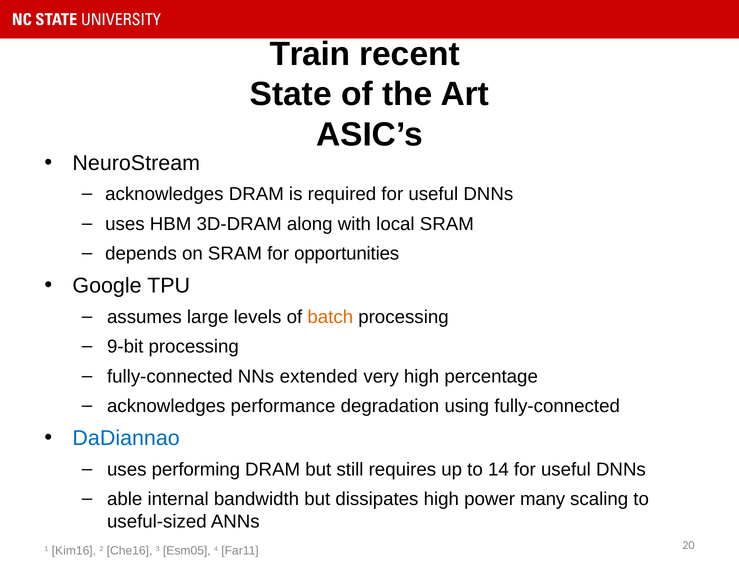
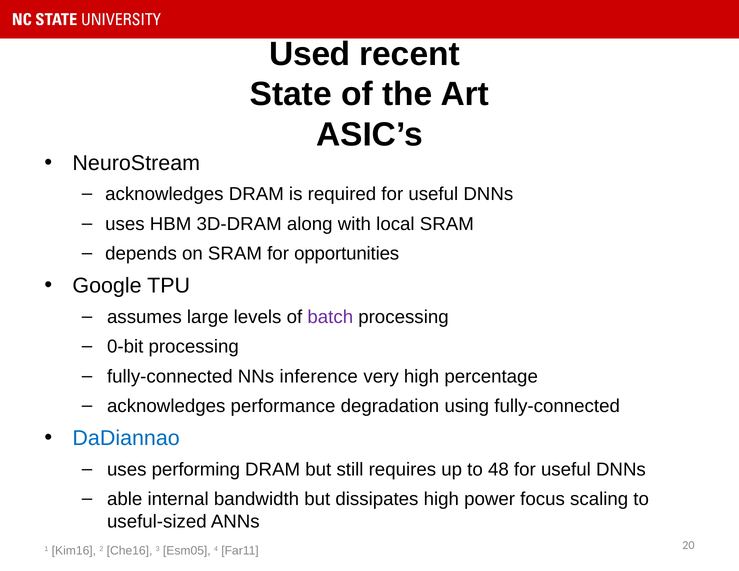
Train: Train -> Used (310, 54)
batch colour: orange -> purple (330, 317)
9-bit: 9-bit -> 0-bit (125, 347)
extended: extended -> inference (319, 376)
14: 14 -> 48 (498, 470)
many: many -> focus (543, 499)
